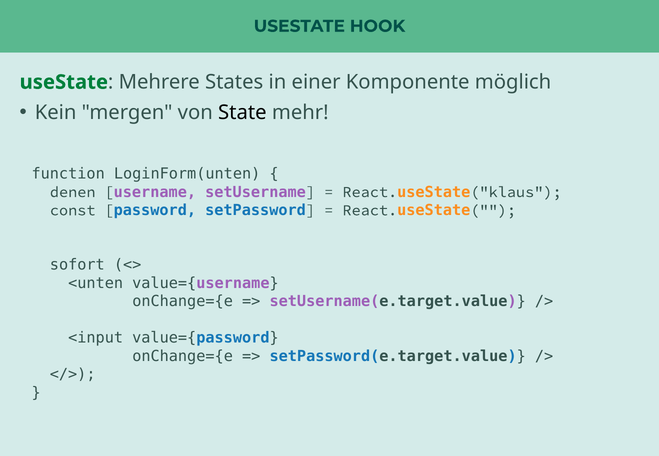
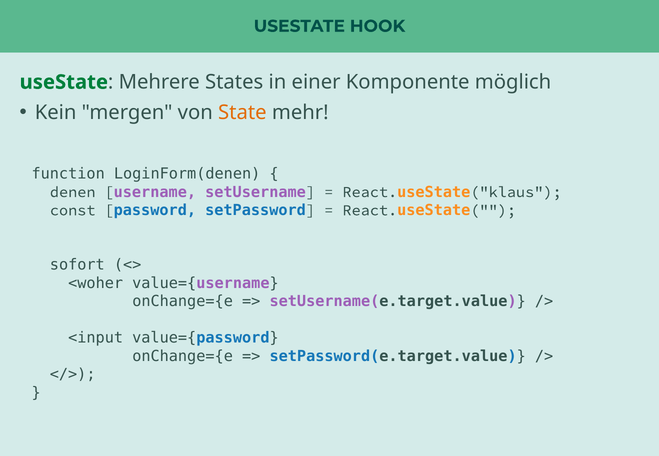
State colour: black -> orange (242, 112)
LoginForm(unten: LoginForm(unten -> LoginForm(denen (187, 174)
<unten: <unten -> <woher (96, 283)
